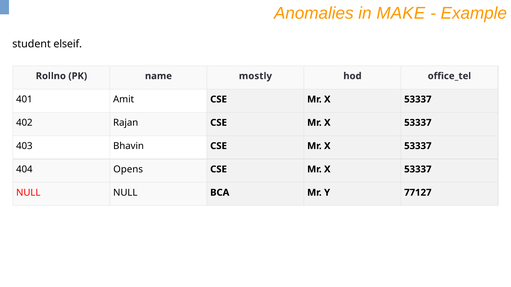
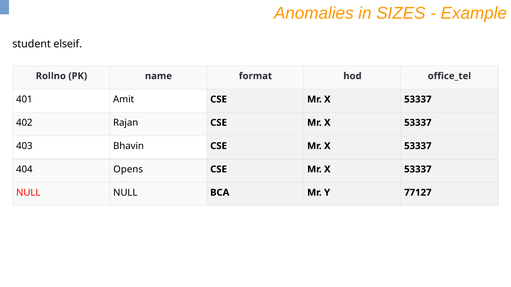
MAKE: MAKE -> SIZES (401, 13)
mostly: mostly -> format (255, 76)
